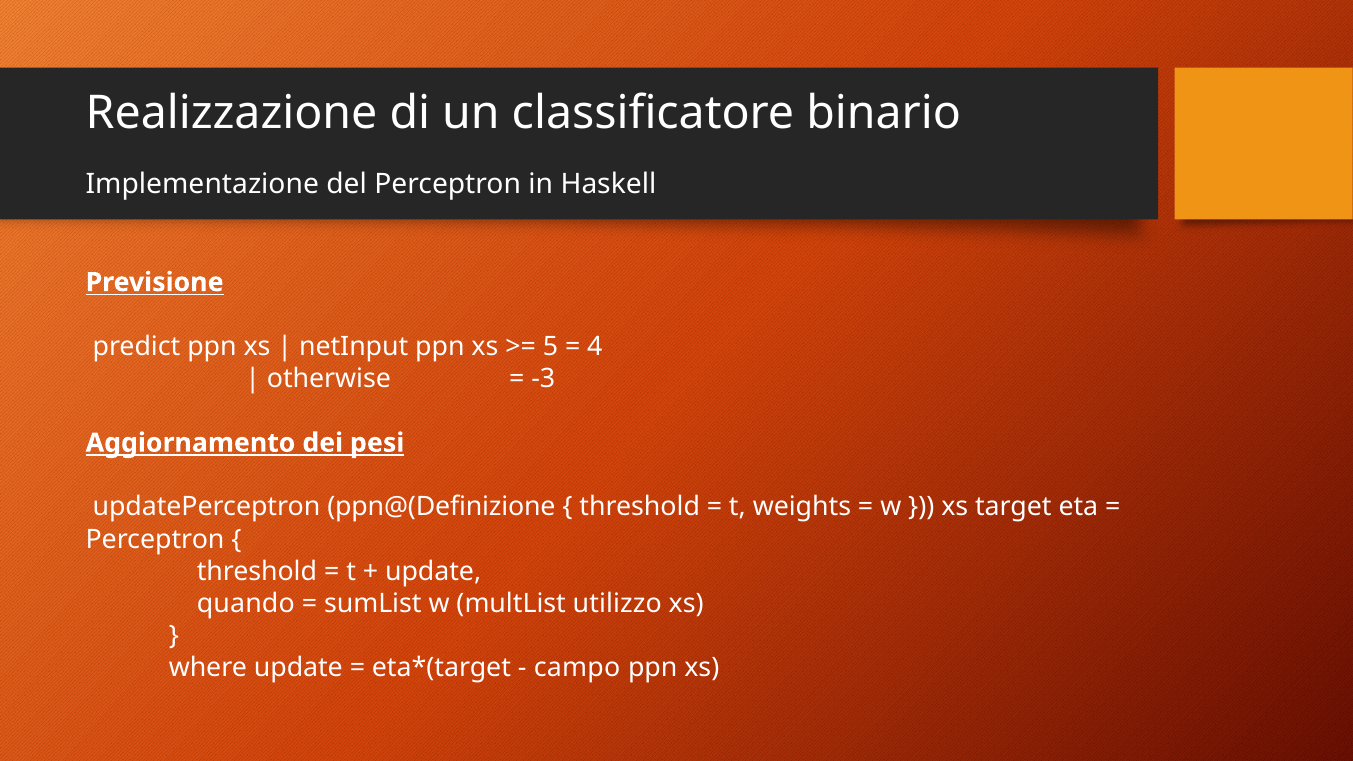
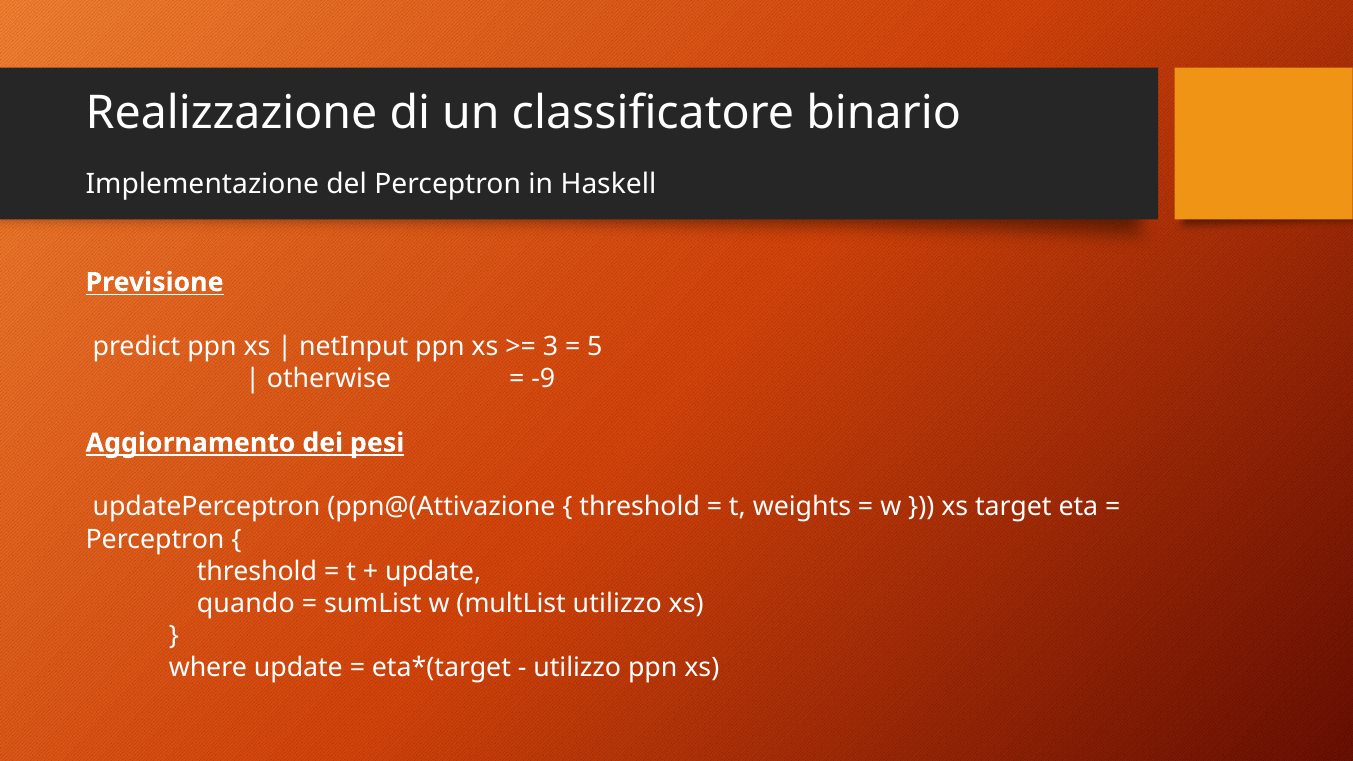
5: 5 -> 3 (550, 347)
4: 4 -> 5 (595, 347)
-3: -3 -> -9 (543, 379)
ppn@(Definizione: ppn@(Definizione -> ppn@(Attivazione (441, 507)
campo: campo -> utilizzo (577, 668)
